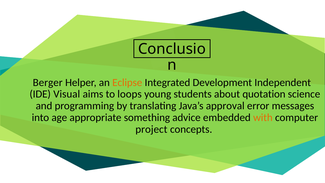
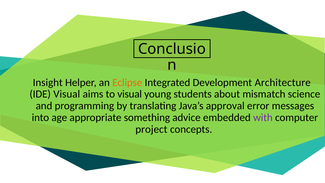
Berger: Berger -> Insight (48, 82)
Independent: Independent -> Architecture (283, 82)
to loops: loops -> visual (130, 94)
quotation: quotation -> mismatch (264, 94)
with colour: orange -> purple (263, 117)
